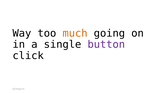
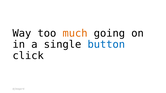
button colour: purple -> blue (106, 45)
